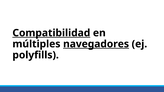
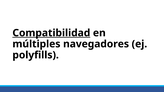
navegadores underline: present -> none (96, 44)
